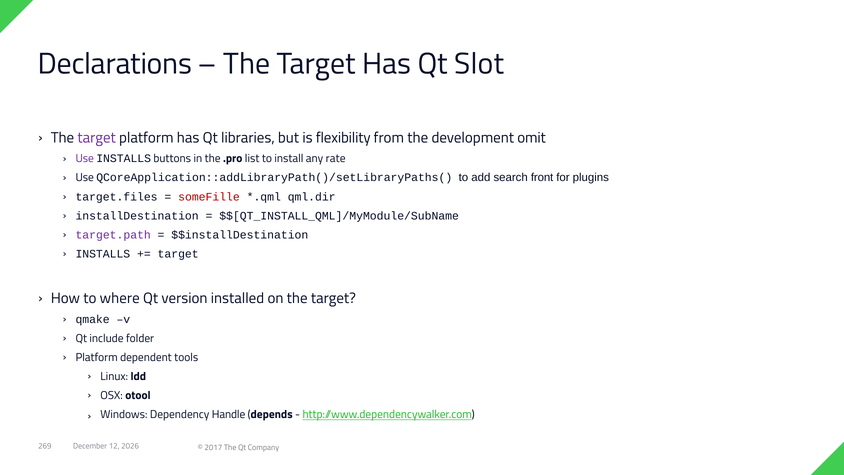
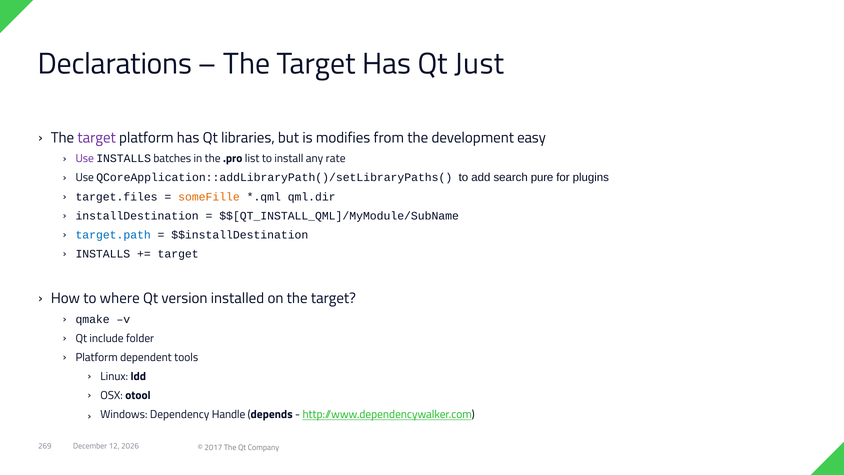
Slot: Slot -> Just (479, 64)
flexibility: flexibility -> modifies (343, 138)
omit: omit -> easy (532, 138)
buttons: buttons -> batches (172, 159)
front: front -> pure (542, 178)
someFille colour: red -> orange (209, 197)
target.path colour: purple -> blue (113, 235)
